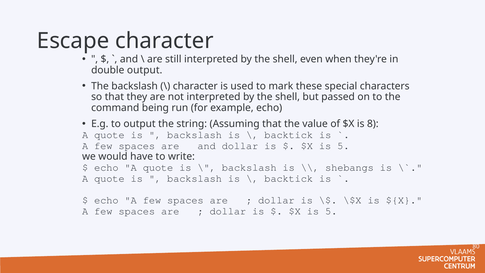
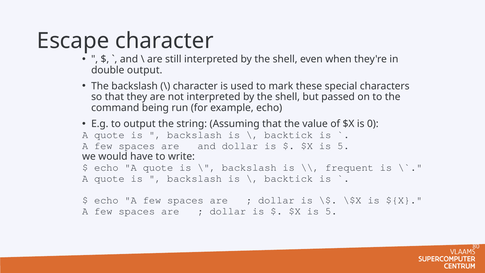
8: 8 -> 0 (373, 124)
shebangs: shebangs -> frequent (349, 167)
